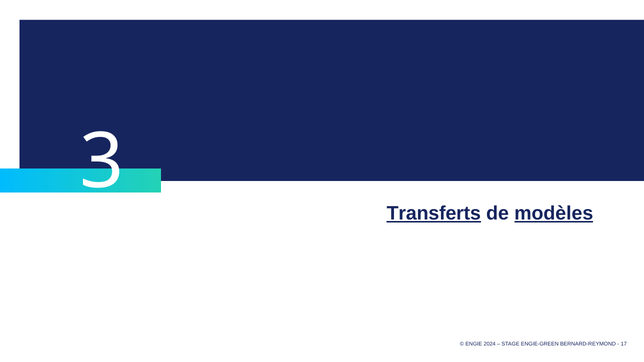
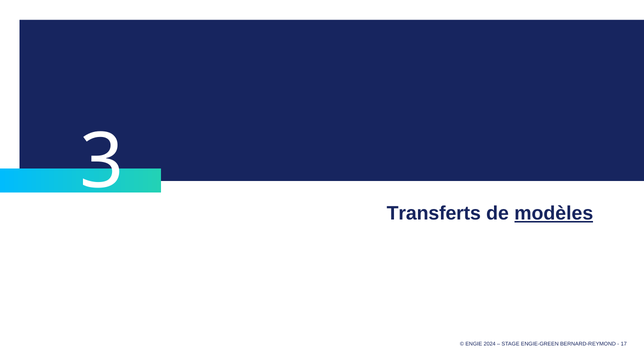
Transferts underline: present -> none (434, 214)
